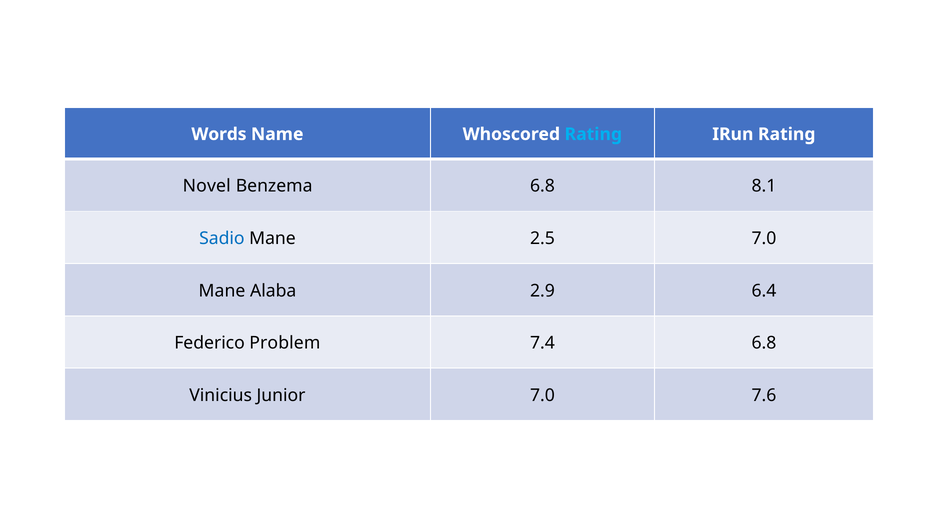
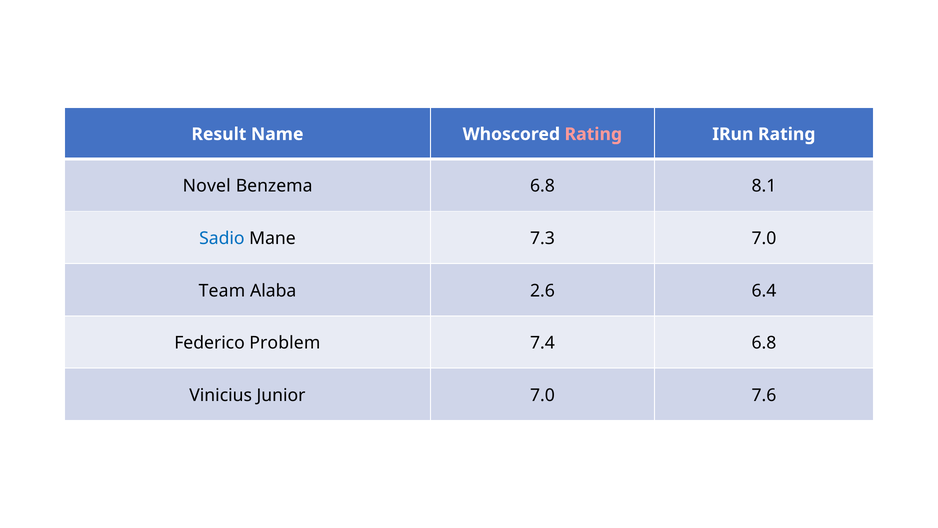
Words: Words -> Result (219, 134)
Rating colour: light blue -> pink (593, 134)
2.5: 2.5 -> 7.3 (542, 238)
Mane: Mane -> Team (222, 290)
2.9: 2.9 -> 2.6 (542, 290)
